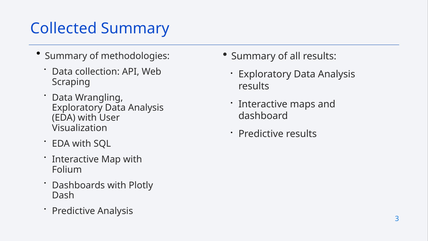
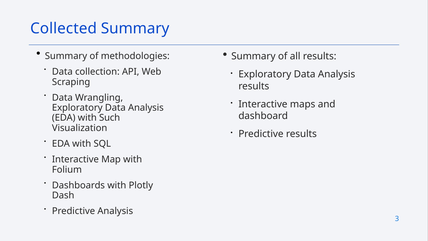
User: User -> Such (110, 118)
